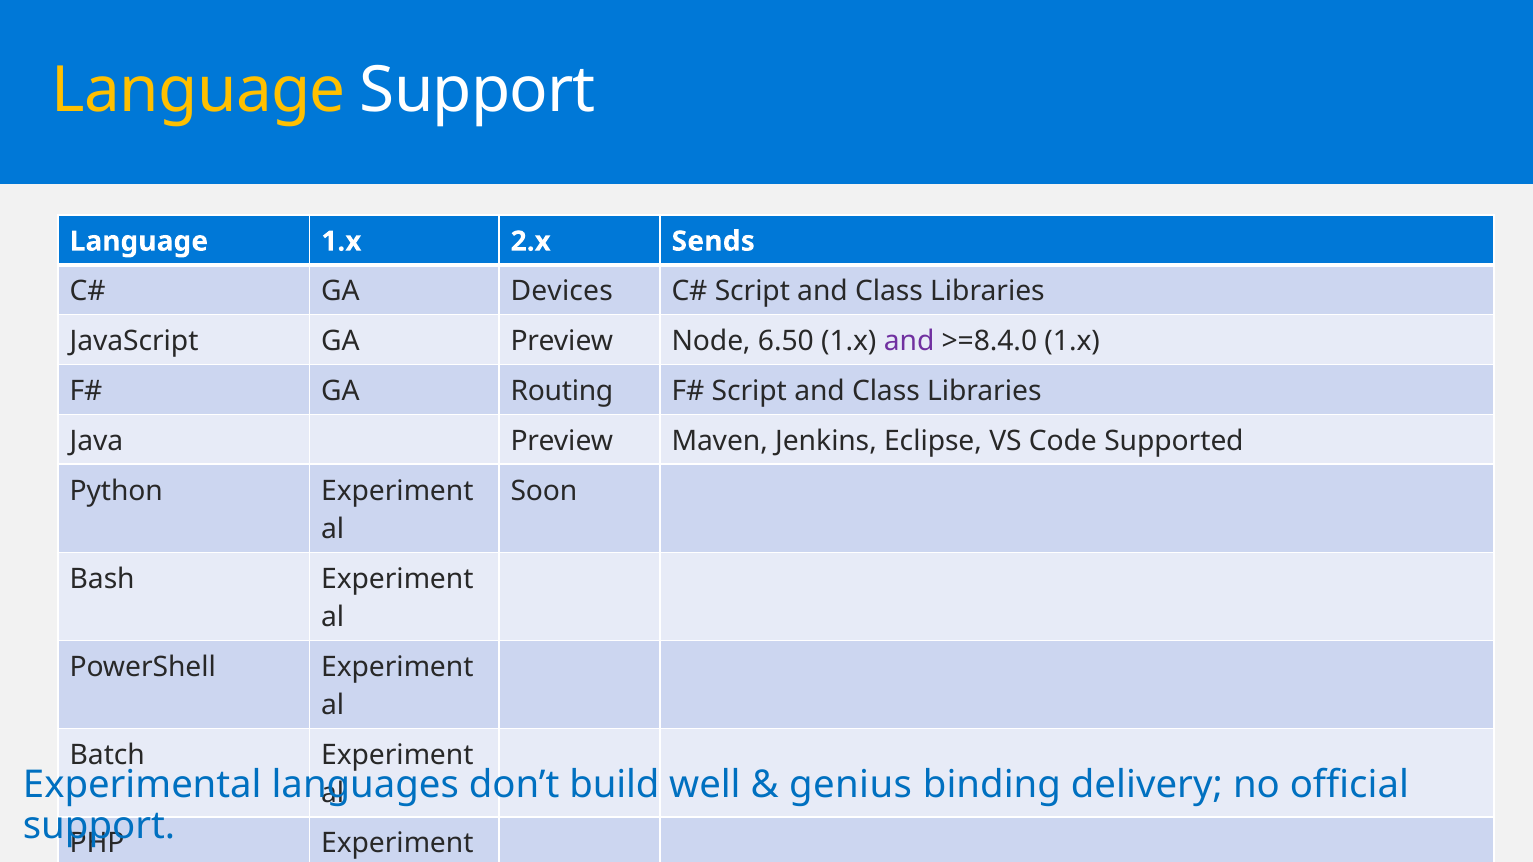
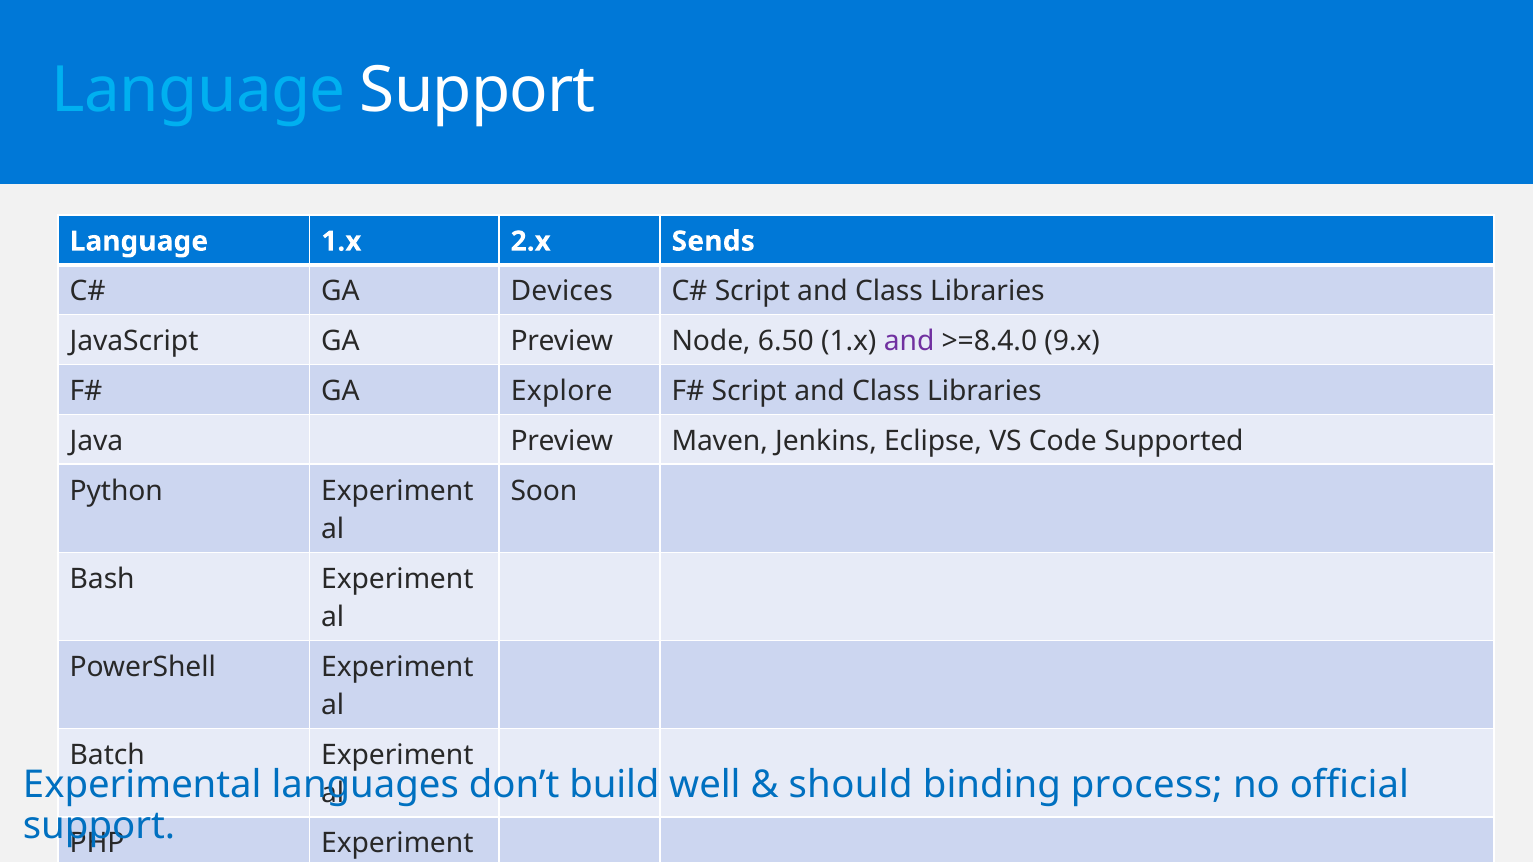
Language colour: yellow -> light blue (199, 90)
>=8.4.0 1.x: 1.x -> 9.x (1072, 341)
Routing: Routing -> Explore (562, 391)
genius: genius -> should (851, 785)
delivery: delivery -> process (1147, 785)
